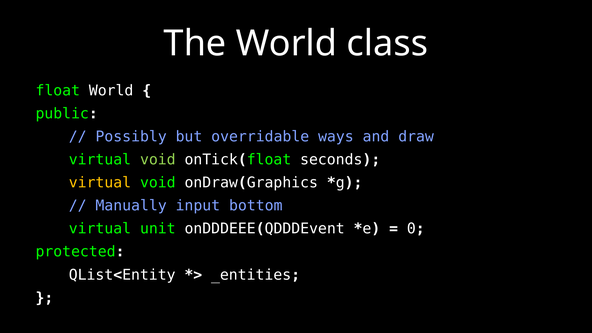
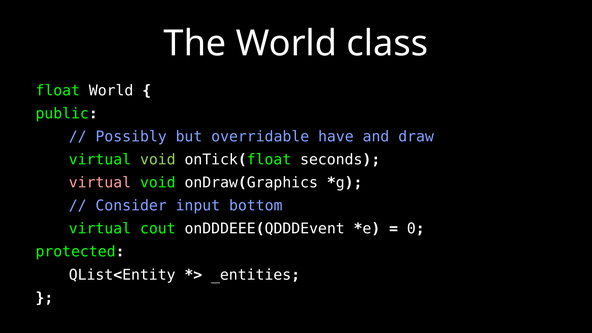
ways: ways -> have (336, 137)
virtual colour: yellow -> pink (100, 183)
Manually: Manually -> Consider (131, 206)
unit: unit -> cout (158, 229)
